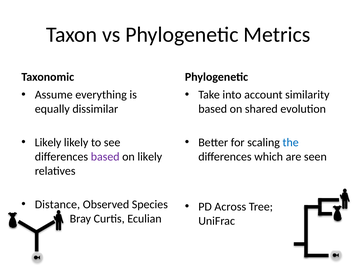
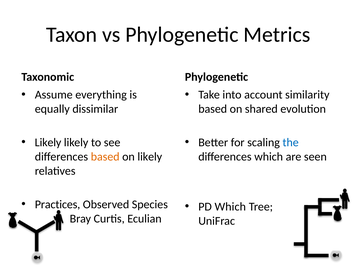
based colour: purple -> orange (105, 157)
Distance: Distance -> Practices (58, 204)
PD Across: Across -> Which (230, 207)
